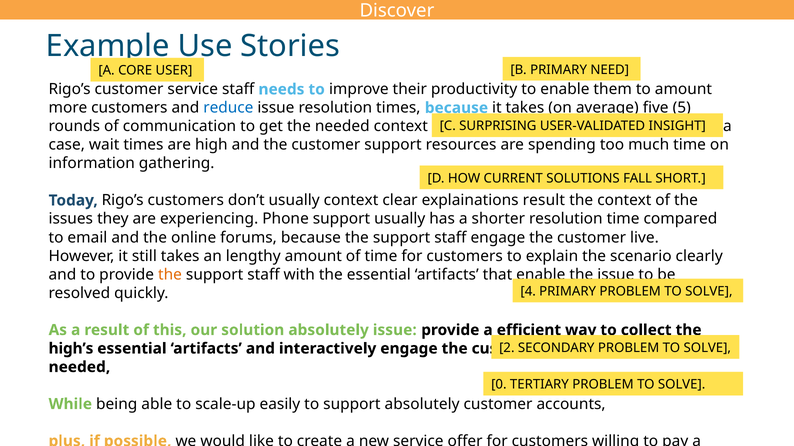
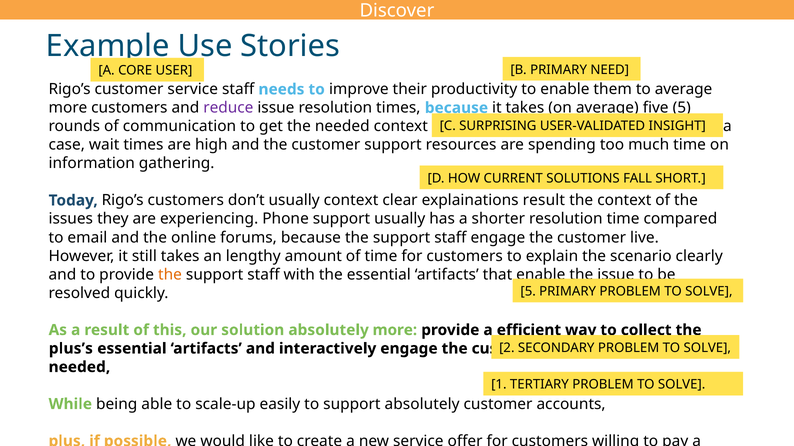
to amount: amount -> average (684, 89)
reduce colour: blue -> purple (228, 108)
4: 4 -> 5 (528, 292)
absolutely issue: issue -> more (395, 330)
high’s: high’s -> plus’s (71, 349)
0: 0 -> 1 (499, 385)
